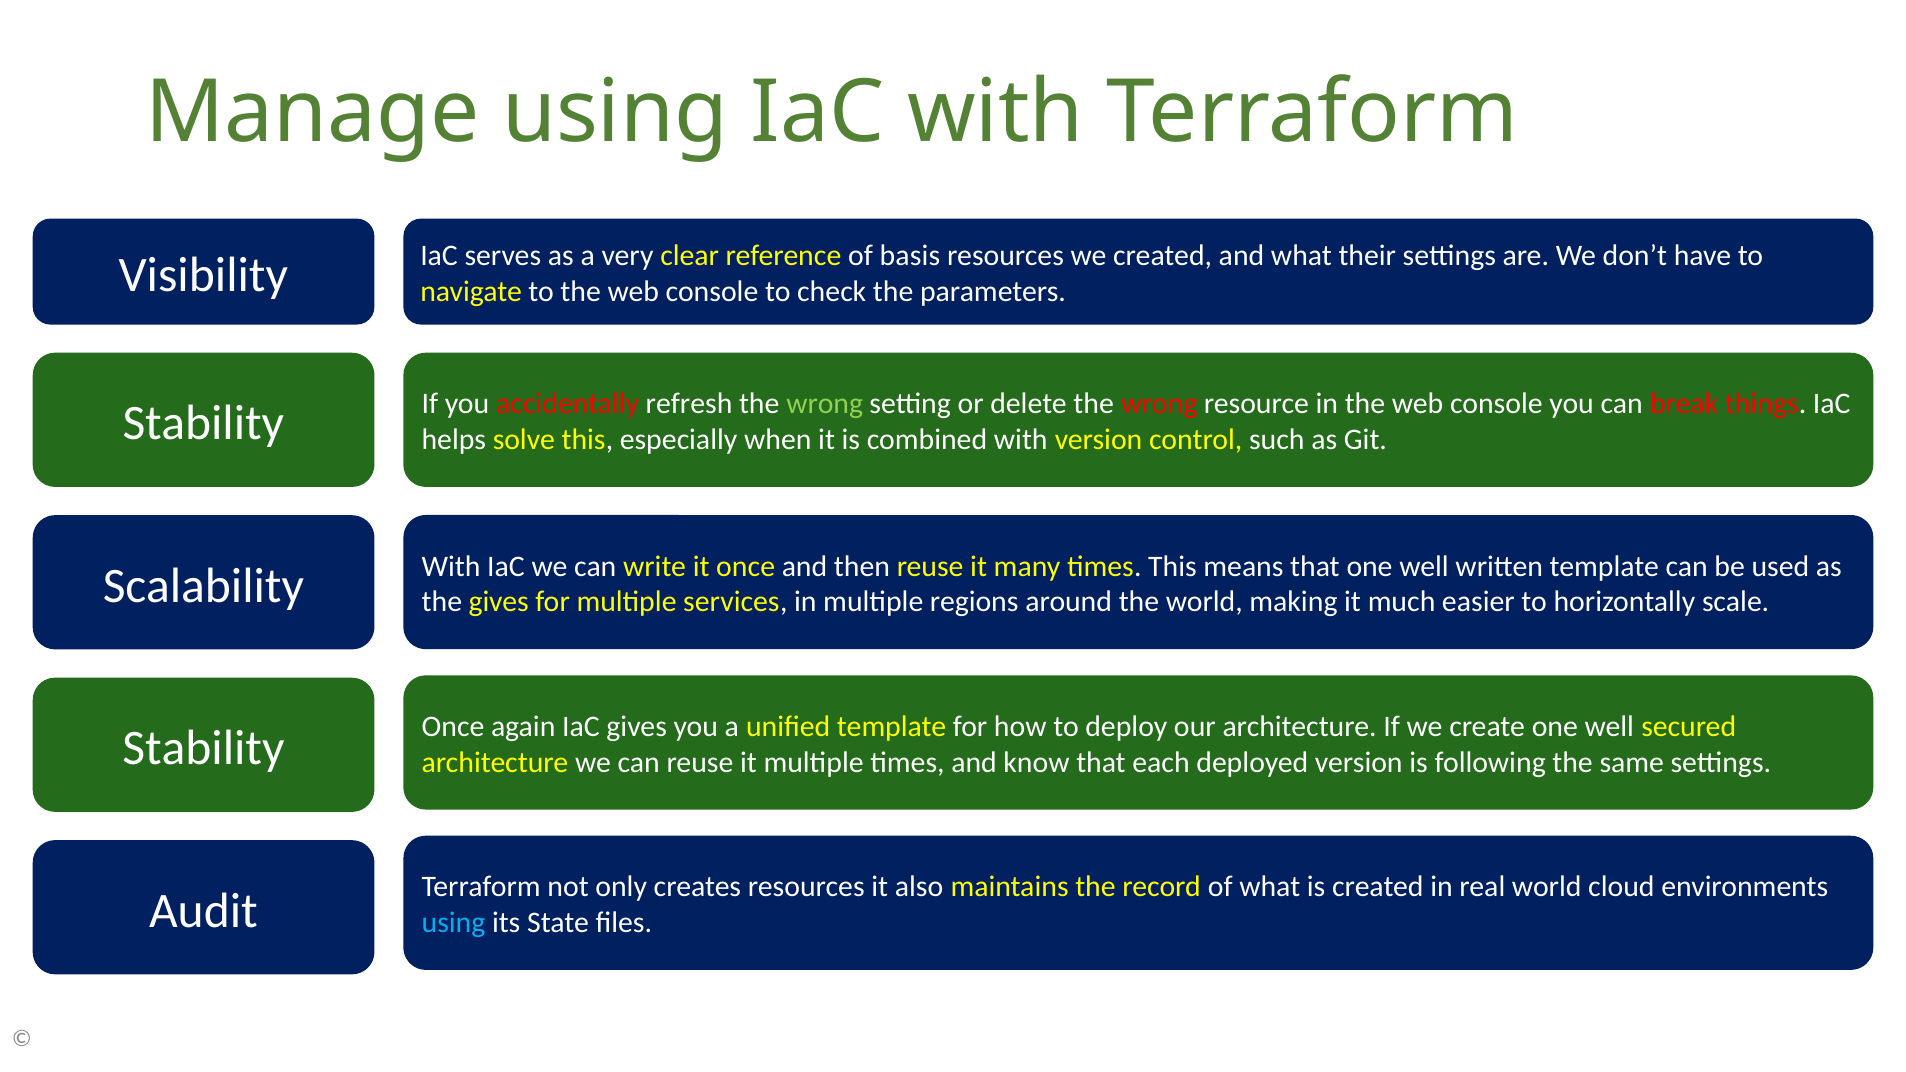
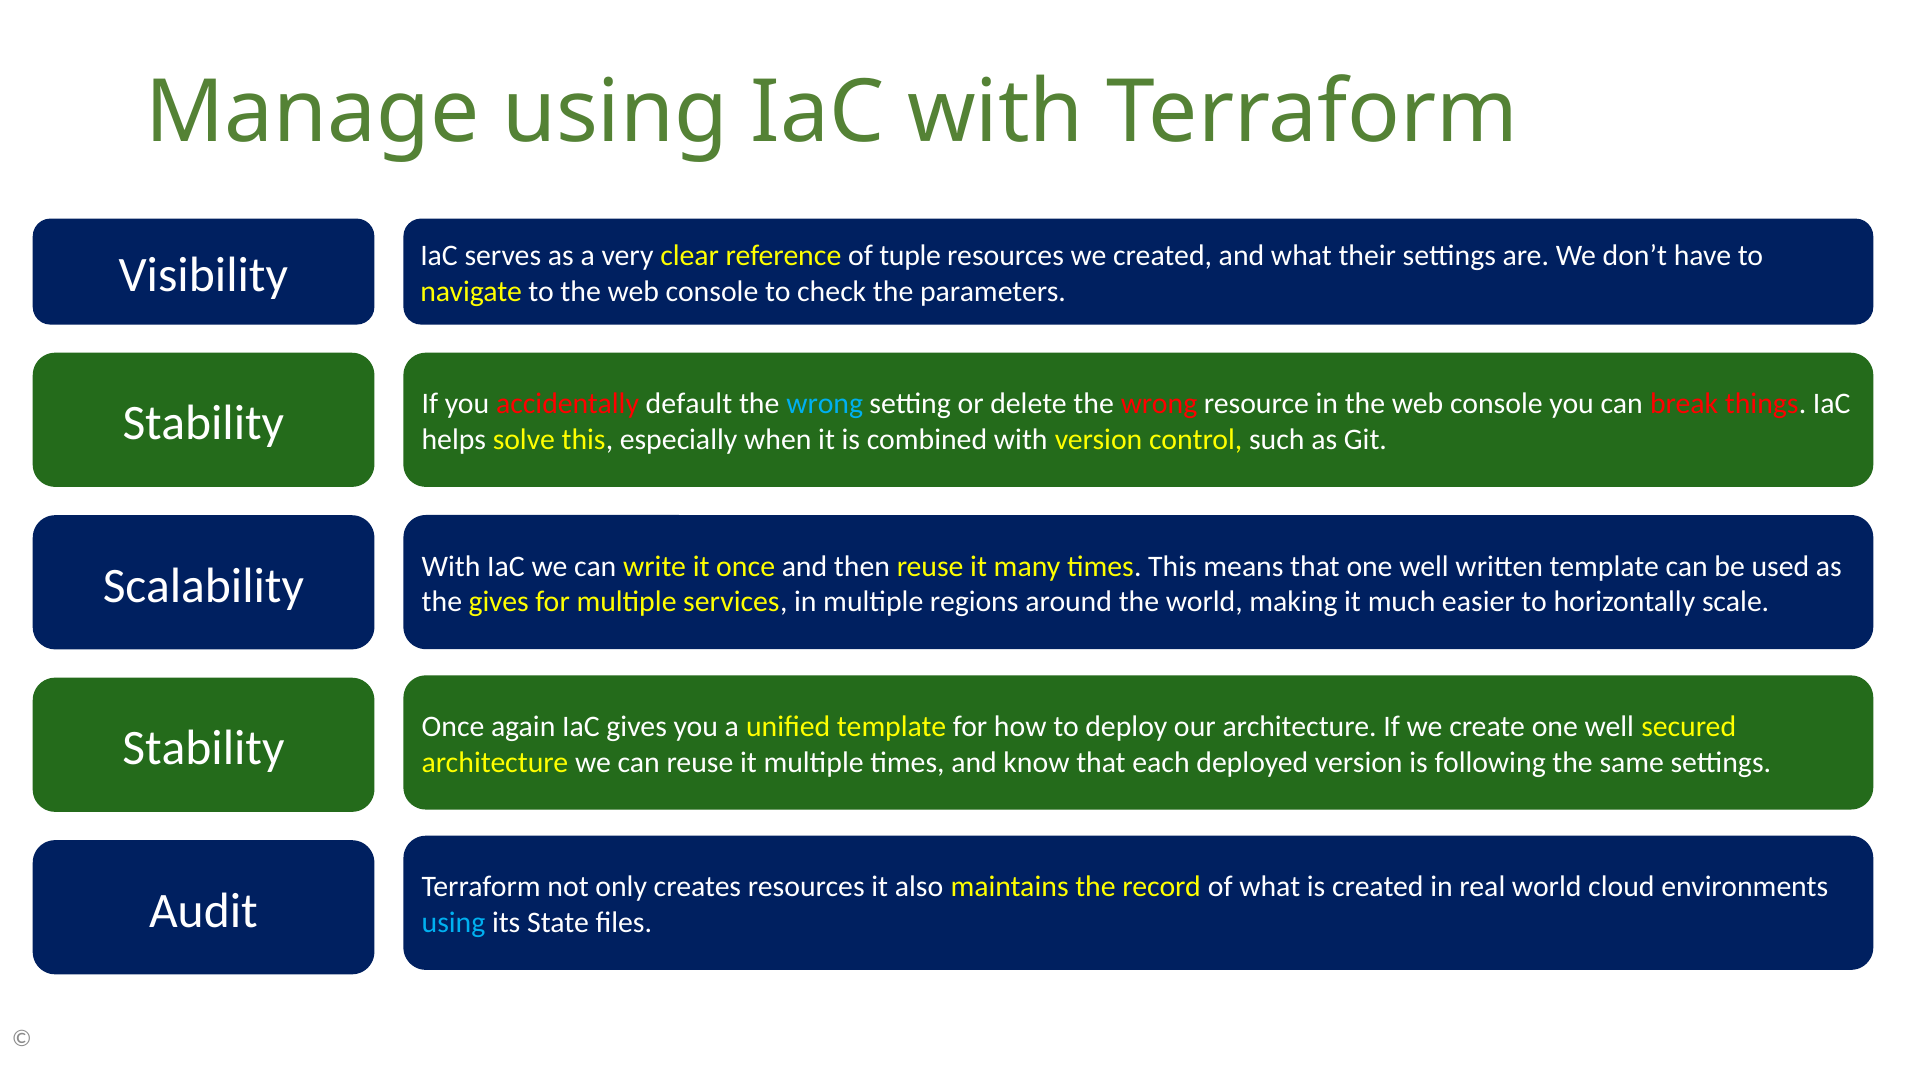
basis: basis -> tuple (910, 256)
refresh: refresh -> default (689, 404)
wrong colour: light green -> light blue (825, 404)
